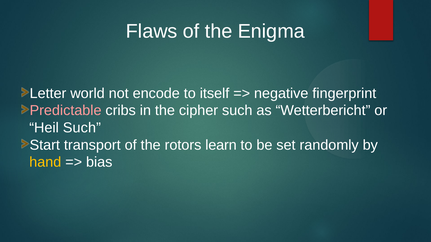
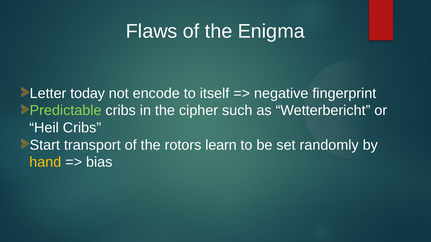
world: world -> today (88, 94)
Predictable colour: pink -> light green (66, 111)
Heil Such: Such -> Cribs (82, 128)
